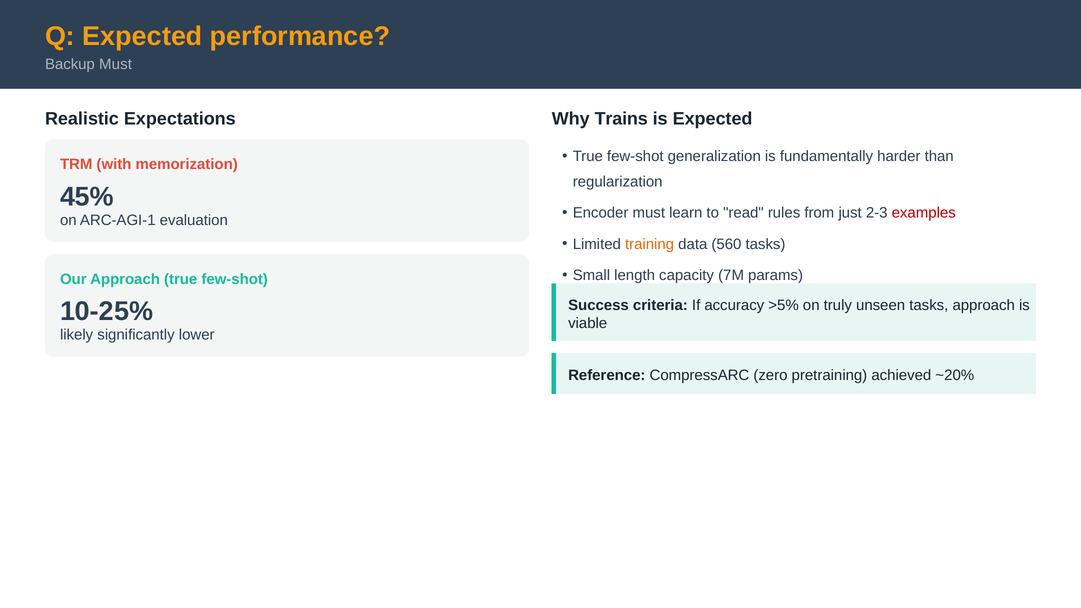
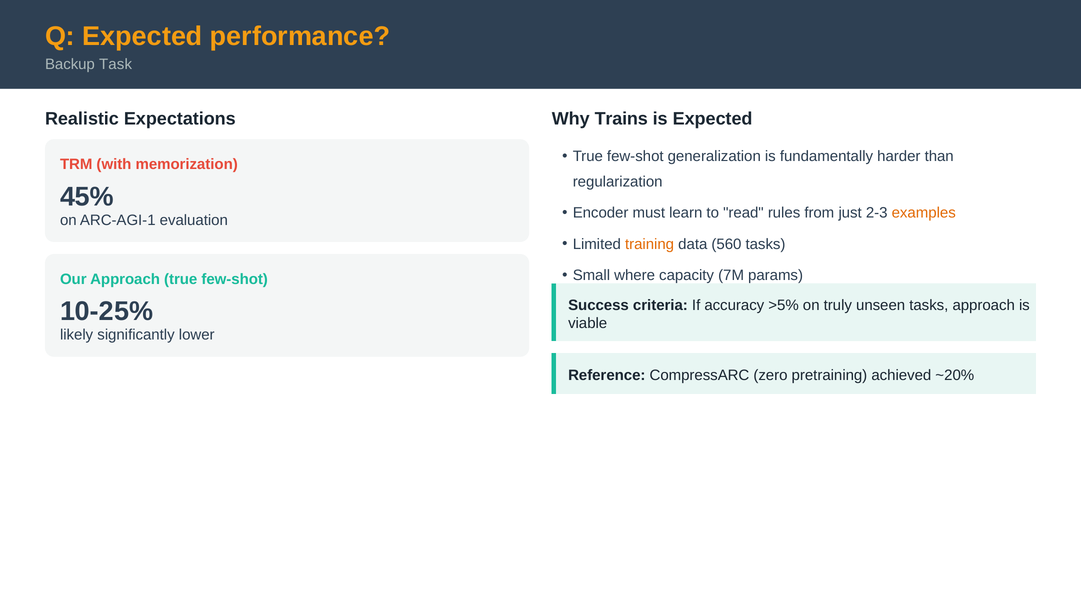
Backup Must: Must -> Task (116, 64)
examples colour: red -> orange (924, 213)
length: length -> where (635, 275)
